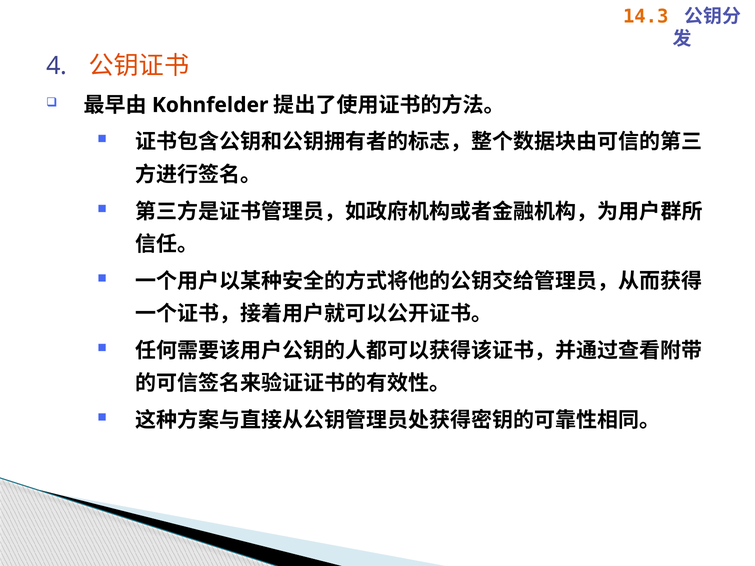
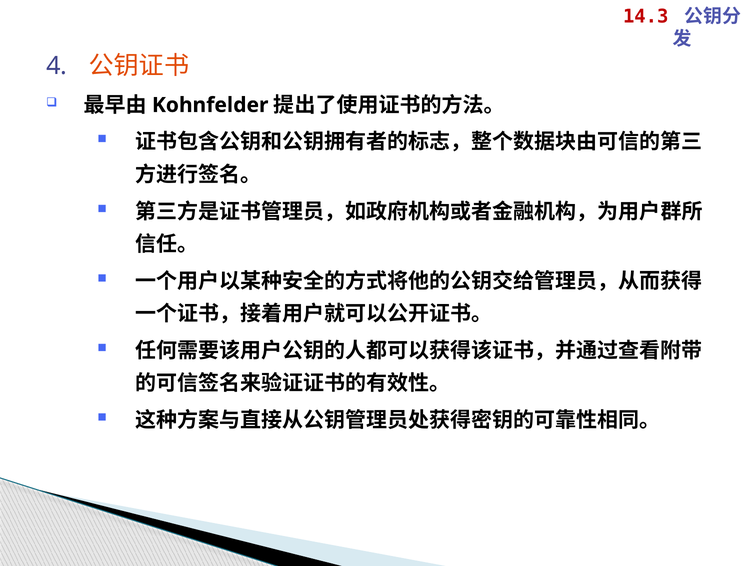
14.3 colour: orange -> red (646, 16)
